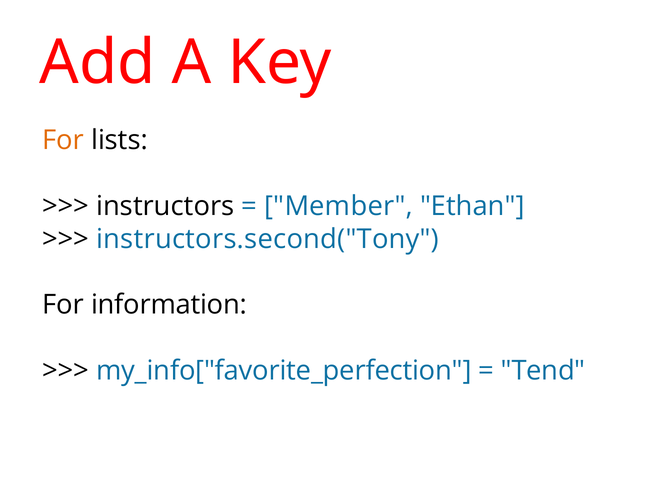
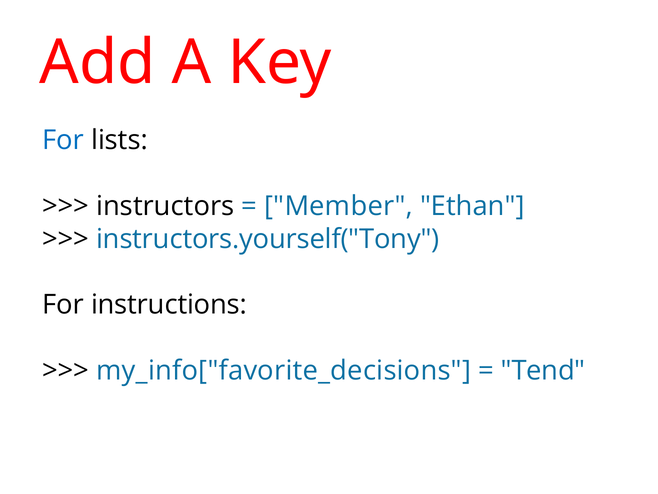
For colour: orange -> blue (63, 140)
instructors.second("Tony: instructors.second("Tony -> instructors.yourself("Tony (268, 239)
information: information -> instructions (169, 305)
my_info["favorite_perfection: my_info["favorite_perfection -> my_info["favorite_decisions (284, 370)
